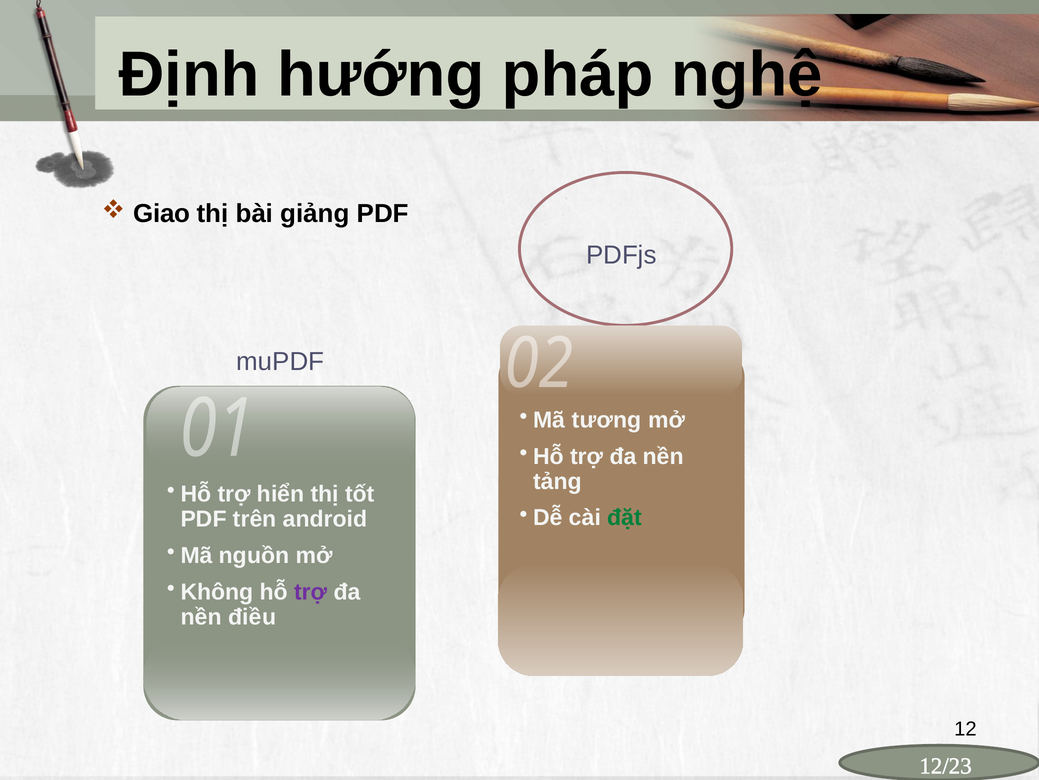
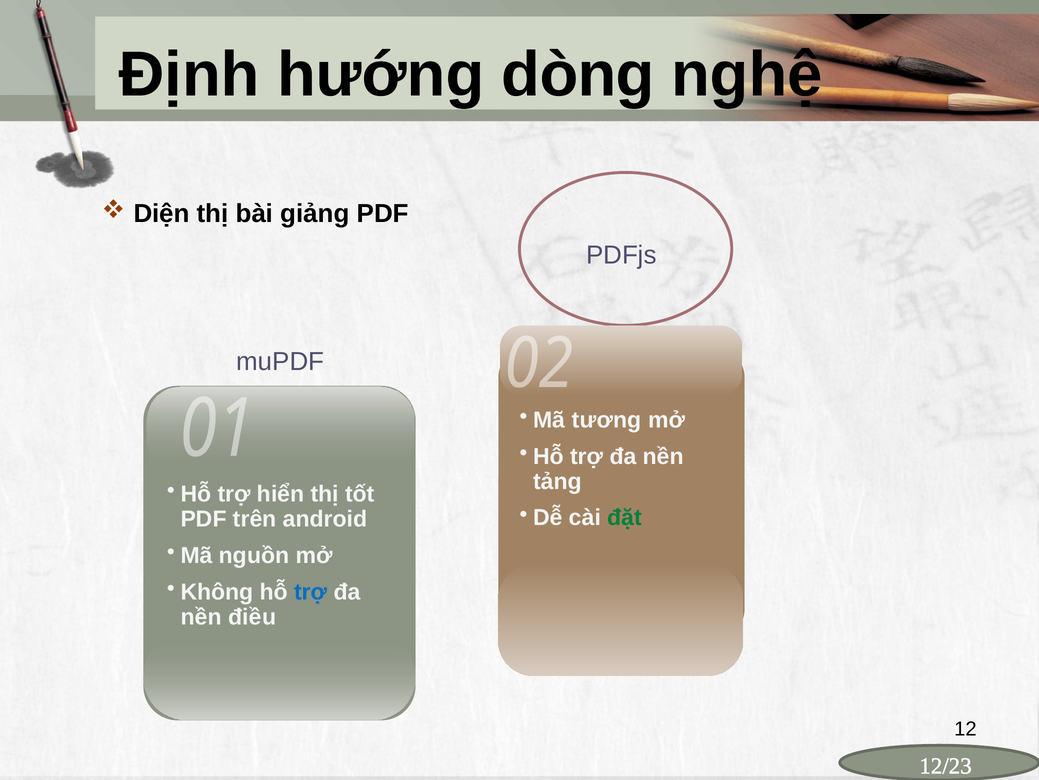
pháp: pháp -> dòng (578, 75)
Giao: Giao -> Diện (162, 214)
trợ colour: purple -> blue (311, 591)
